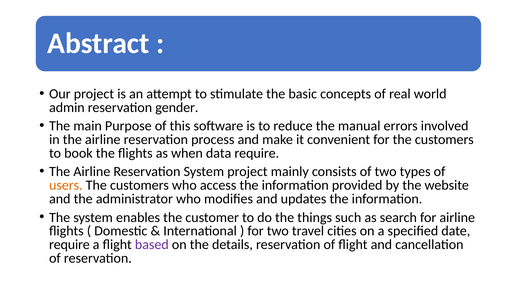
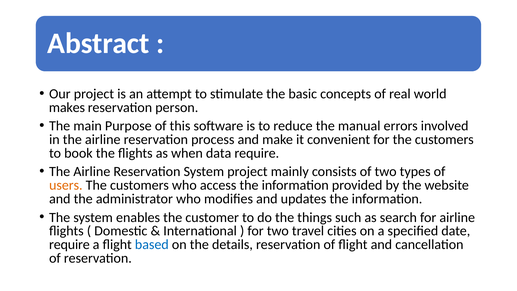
admin: admin -> makes (67, 108)
gender: gender -> person (177, 108)
based colour: purple -> blue (152, 244)
